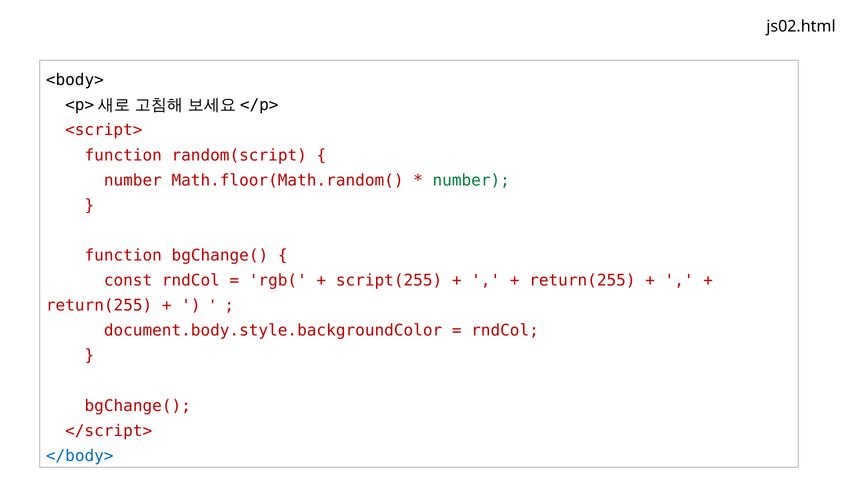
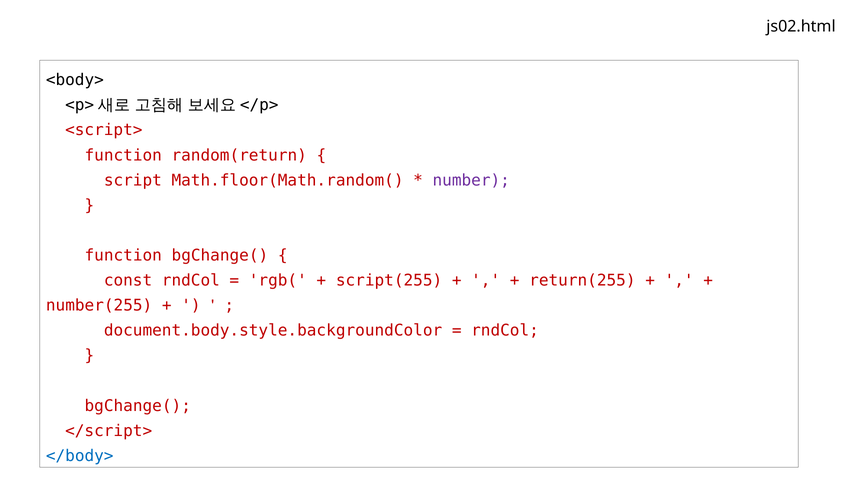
random(script: random(script -> random(return (239, 155)
number: number -> script (133, 180)
number colour: green -> purple (471, 180)
return(255: return(255 -> number(255 (99, 306)
